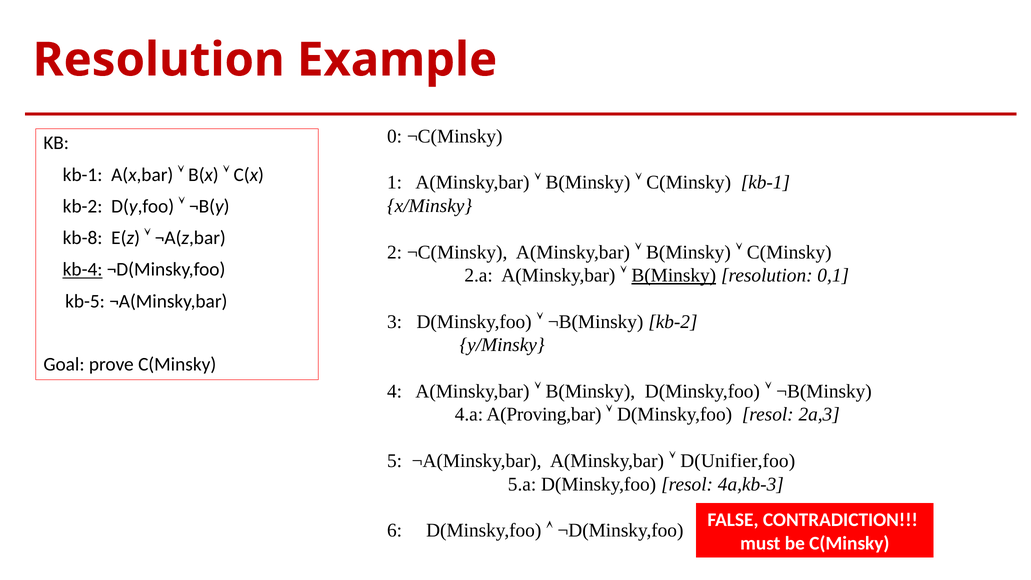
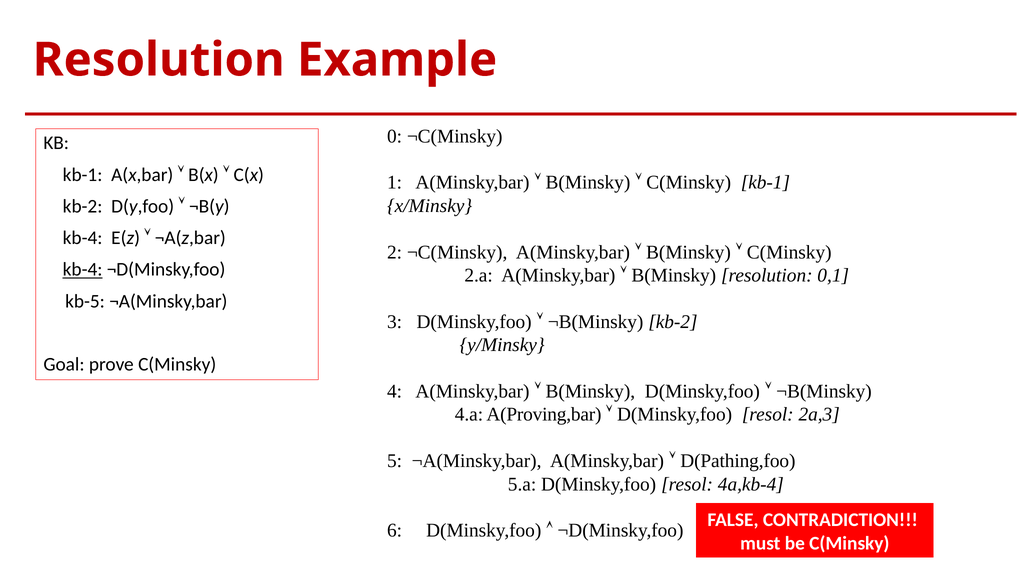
kb-8: kb-8 -> kb-4 (83, 238)
B(Minsky underline: present -> none (674, 275)
D(Unifier,foo: D(Unifier,foo -> D(Pathing,foo (738, 461)
4a,kb-3: 4a,kb-3 -> 4a,kb-4 (751, 484)
